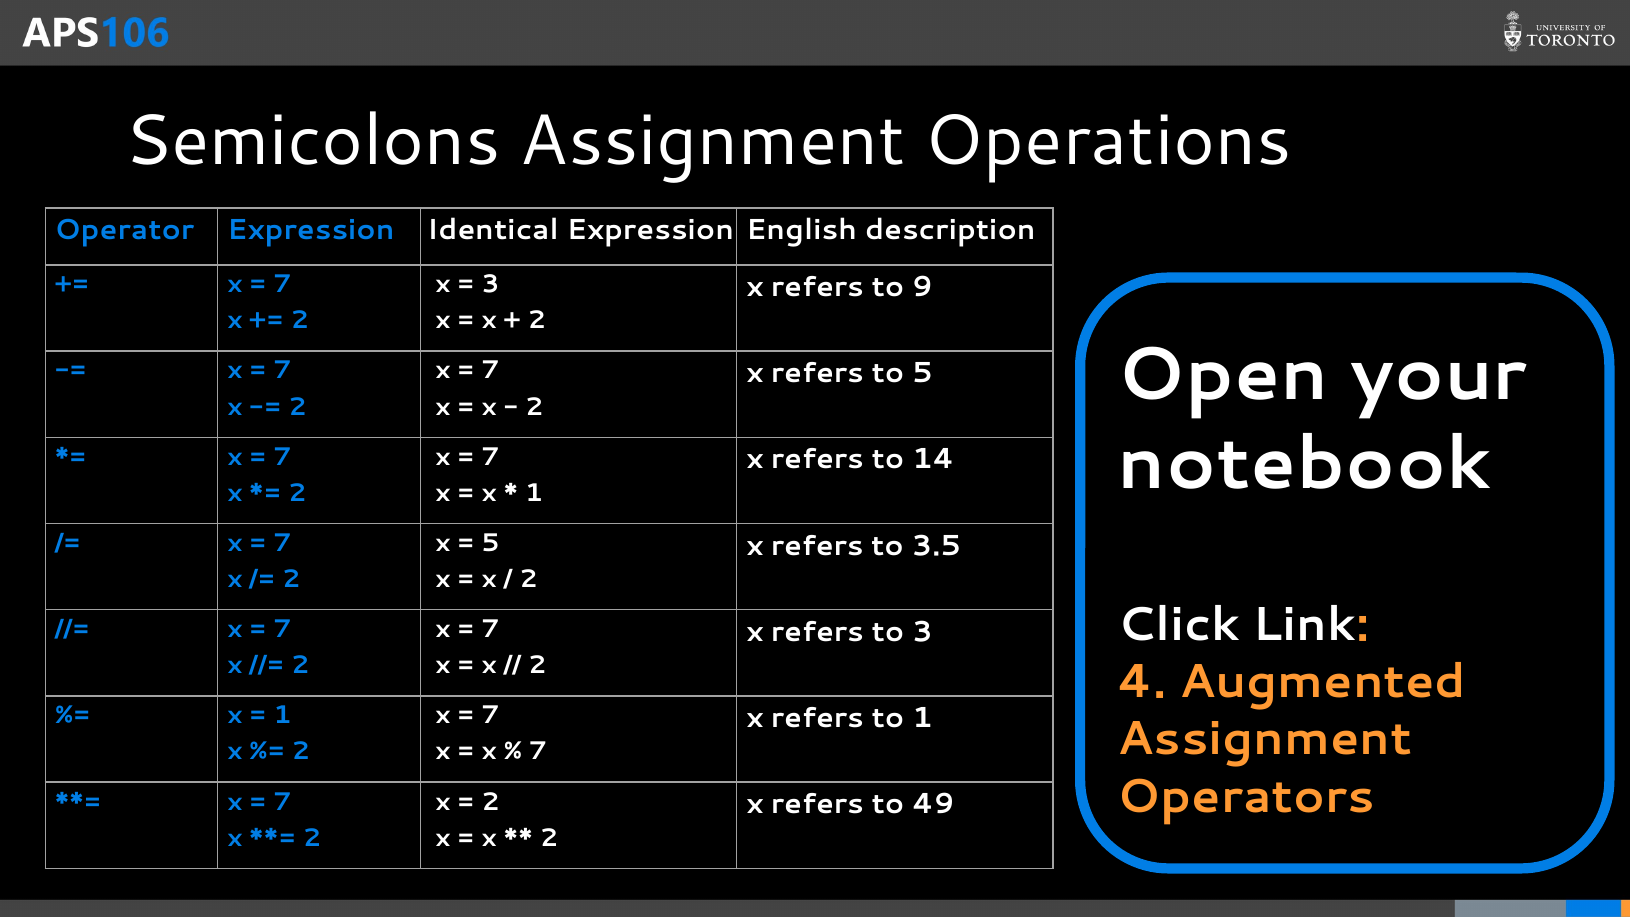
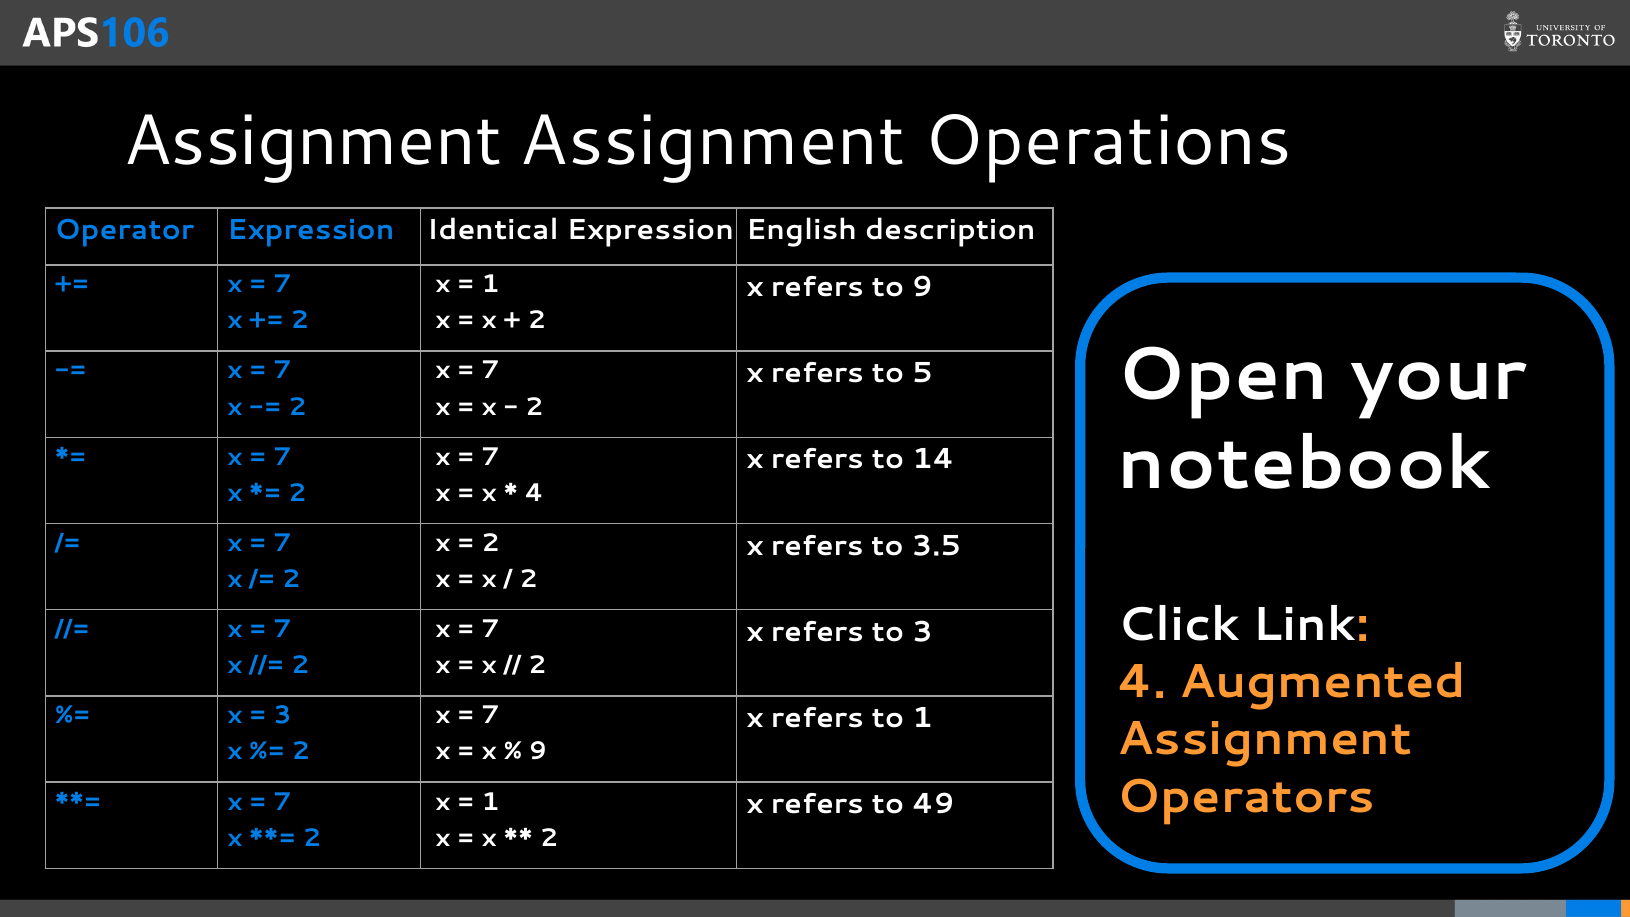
Semicolons: Semicolons -> Assignment (313, 141)
3: 3 -> 1 (490, 284)
1: 1 -> 4 (534, 493)
5: 5 -> 2 (490, 543)
1: 1 -> 3 (282, 715)
7: 7 -> 9 (538, 751)
2: 2 -> 1 (490, 802)
